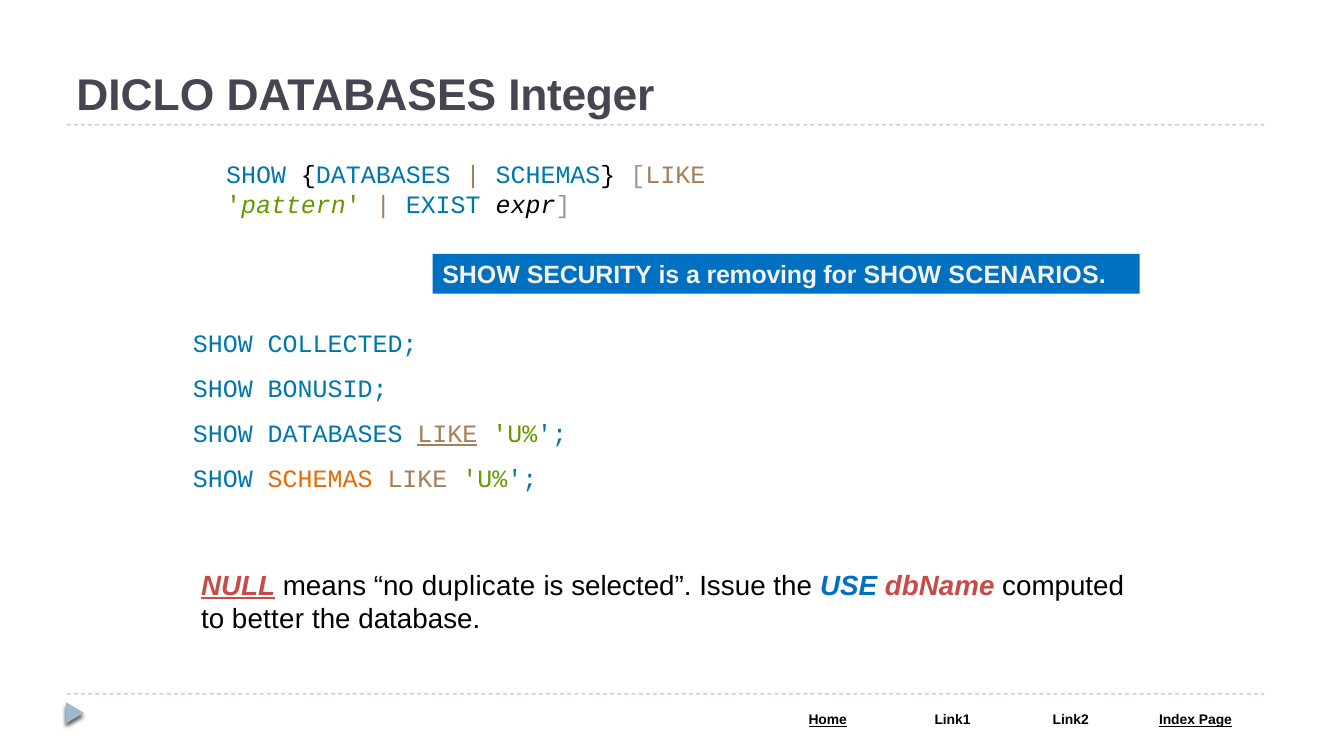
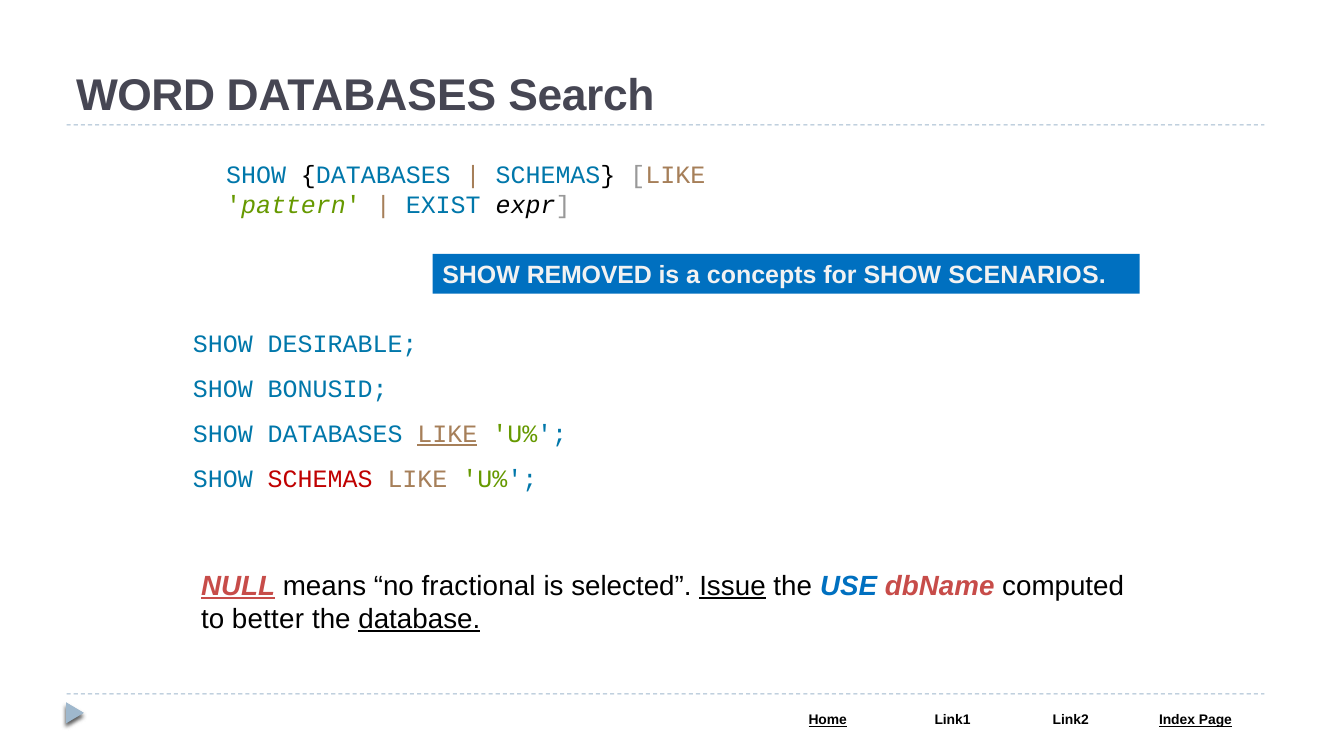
DICLO: DICLO -> WORD (146, 96)
Integer: Integer -> Search (581, 96)
SECURITY: SECURITY -> REMOVED (589, 275)
removing: removing -> concepts (762, 275)
COLLECTED: COLLECTED -> DESIRABLE (343, 344)
SCHEMAS colour: orange -> red (320, 479)
duplicate: duplicate -> fractional (479, 586)
Issue underline: none -> present (732, 586)
database underline: none -> present (419, 619)
